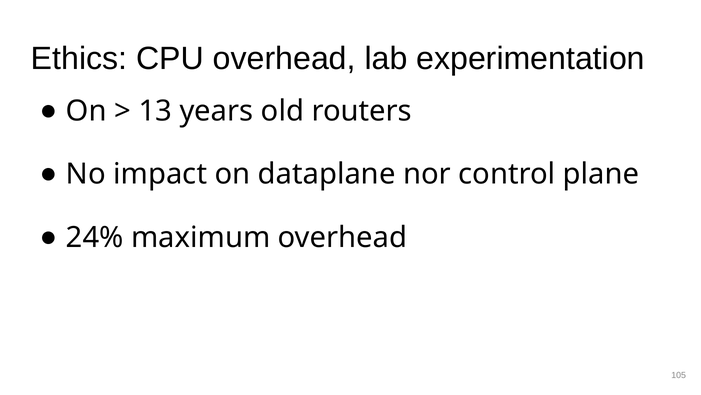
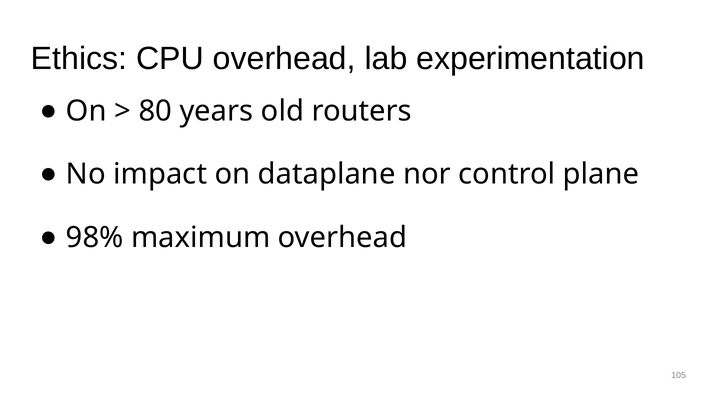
13: 13 -> 80 (155, 111)
24%: 24% -> 98% (95, 237)
